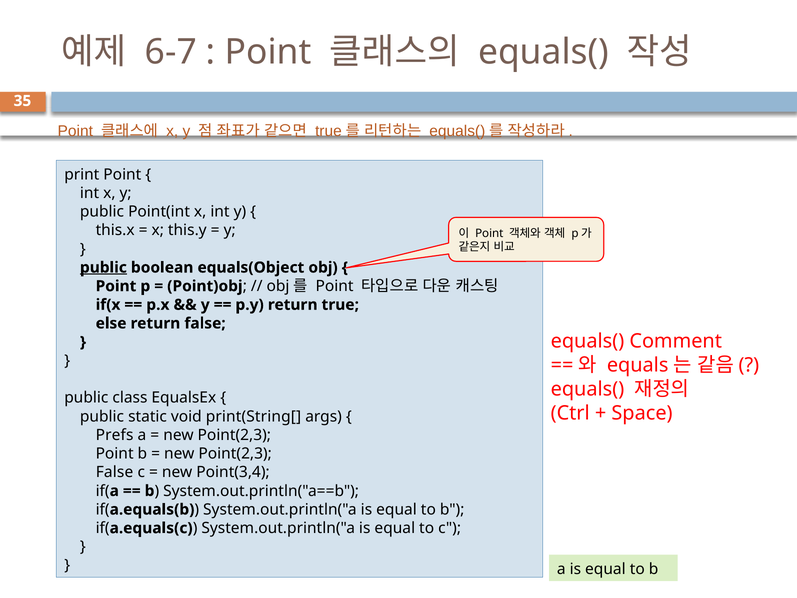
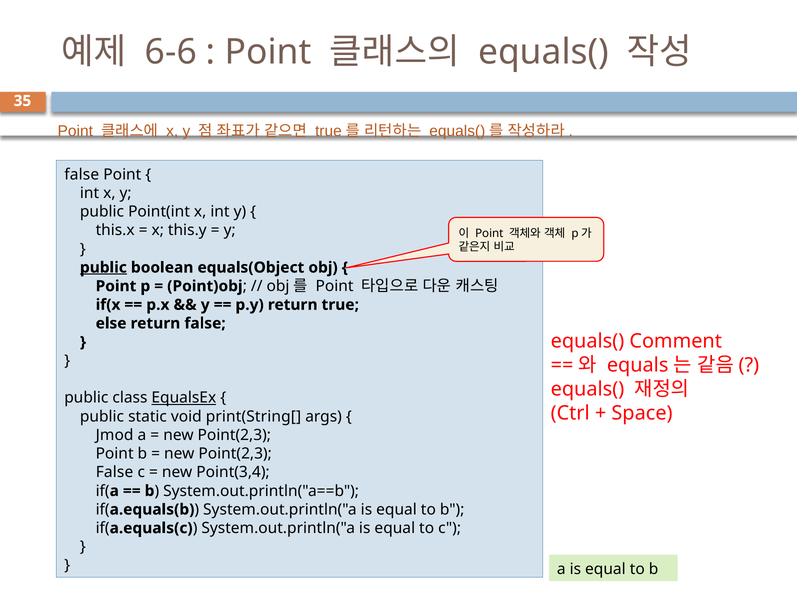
6-7: 6-7 -> 6-6 (171, 52)
print: print -> false (82, 174)
EqualsEx underline: none -> present (184, 398)
Prefs: Prefs -> Jmod (115, 435)
